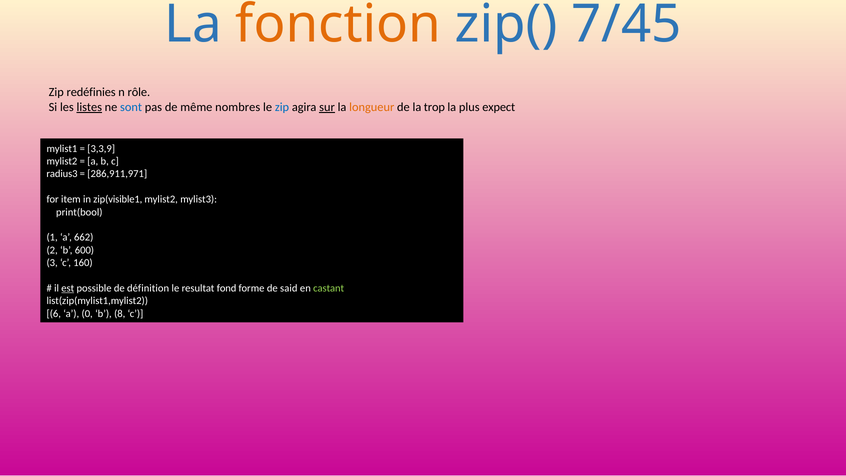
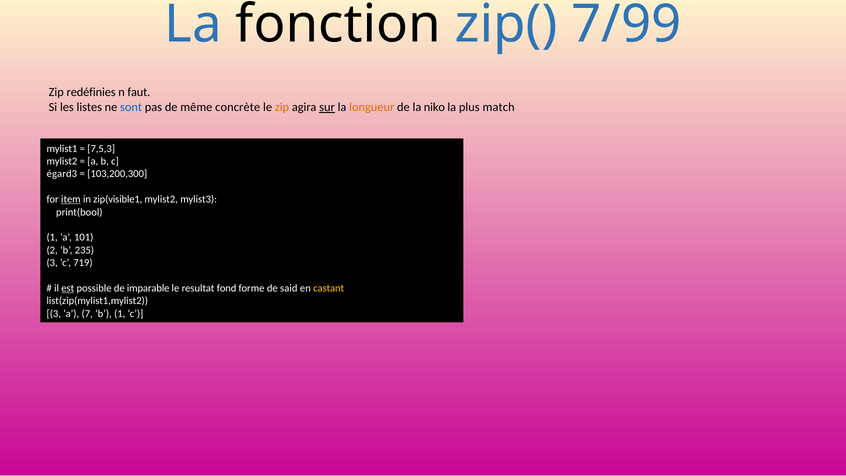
fonction colour: orange -> black (338, 24)
7/45: 7/45 -> 7/99 (626, 24)
rôle: rôle -> faut (139, 92)
listes underline: present -> none (89, 107)
nombres: nombres -> concrète (238, 107)
zip colour: blue -> orange (282, 107)
trop: trop -> niko (434, 107)
expect: expect -> match (499, 107)
3,3,9: 3,3,9 -> 7,5,3 (101, 149)
radius3: radius3 -> égard3 (62, 174)
286,911,971: 286,911,971 -> 103,200,300 (117, 174)
item underline: none -> present (71, 199)
662: 662 -> 101 (84, 237)
600: 600 -> 235 (84, 250)
160: 160 -> 719 (83, 263)
définition: définition -> imparable (148, 288)
castant colour: light green -> yellow (329, 288)
6: 6 -> 3 (54, 314)
0: 0 -> 7 (87, 314)
b 8: 8 -> 1 (120, 314)
